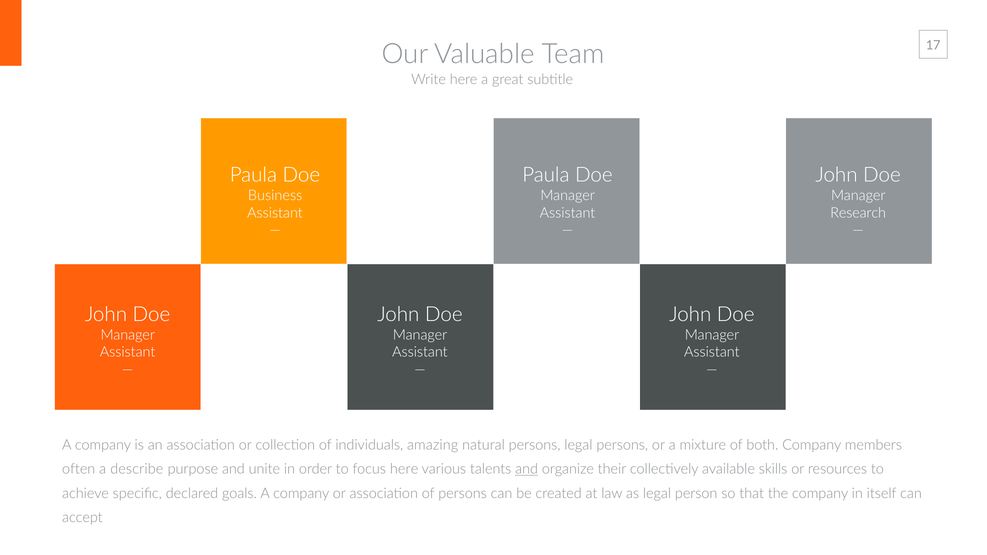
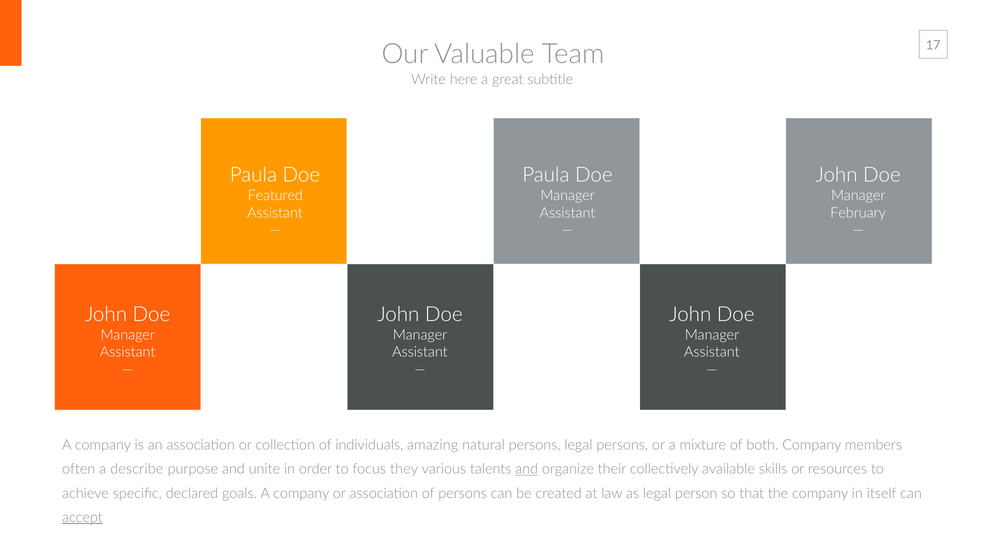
Business: Business -> Featured (275, 196)
Research: Research -> February (858, 213)
focus here: here -> they (404, 469)
accept underline: none -> present (82, 518)
